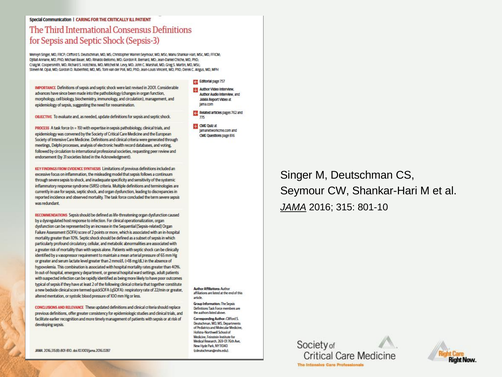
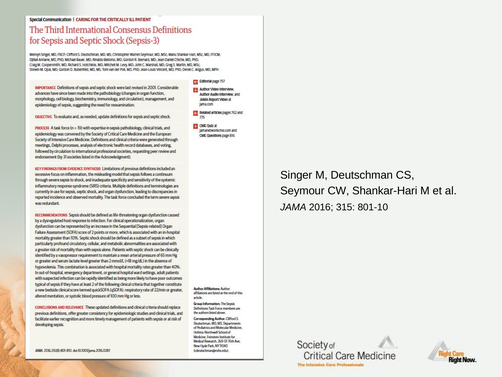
JAMA underline: present -> none (293, 207)
